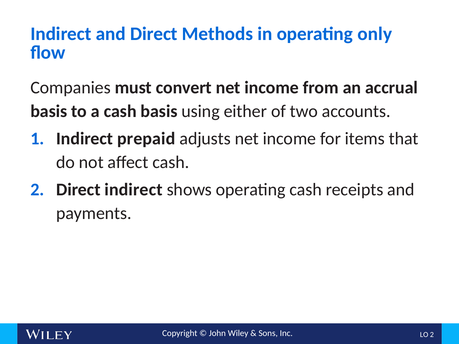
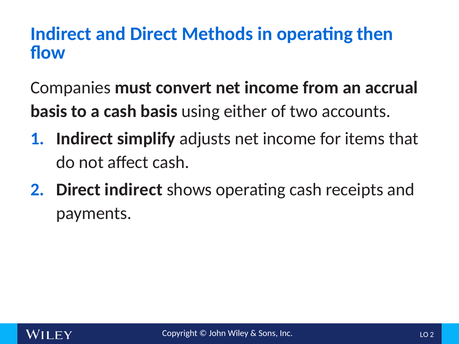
only: only -> then (375, 34)
prepaid: prepaid -> simplify (146, 139)
